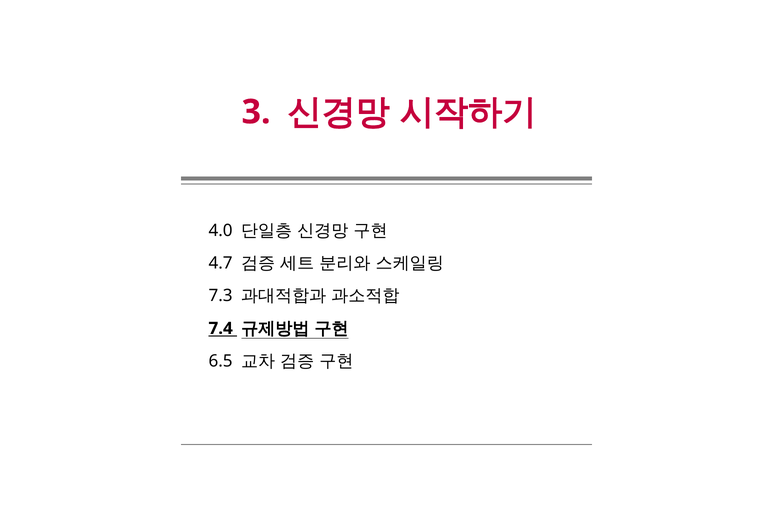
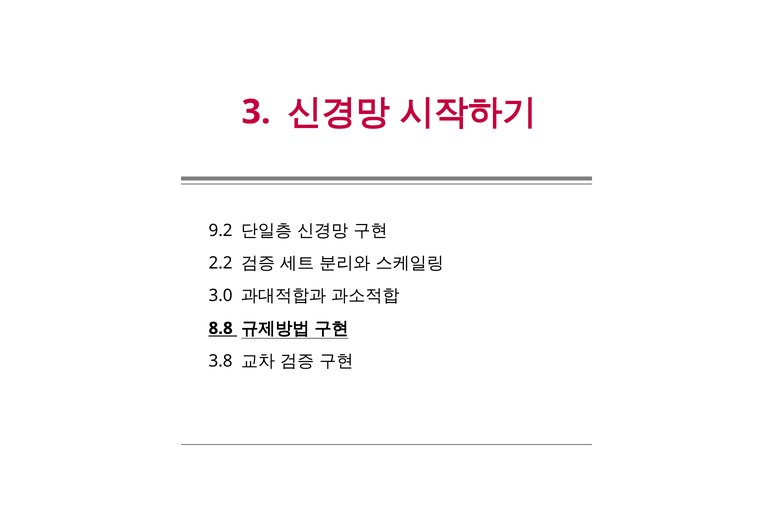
4.0: 4.0 -> 9.2 (221, 230)
4.7: 4.7 -> 2.2 (221, 263)
7.3: 7.3 -> 3.0 (221, 295)
7.4: 7.4 -> 8.8 (221, 328)
6.5: 6.5 -> 3.8 (221, 361)
